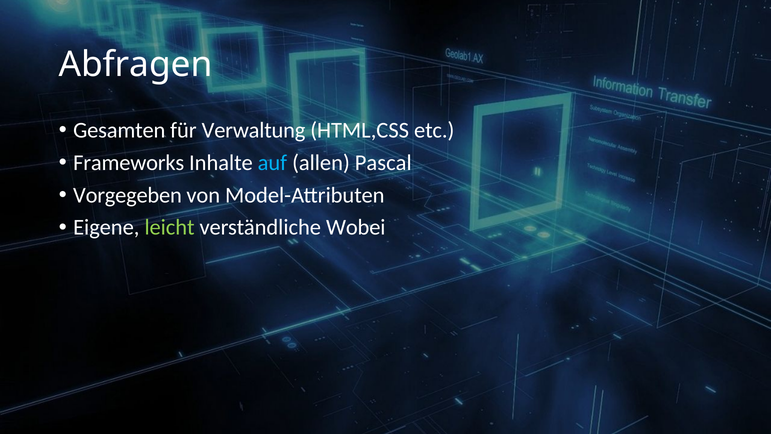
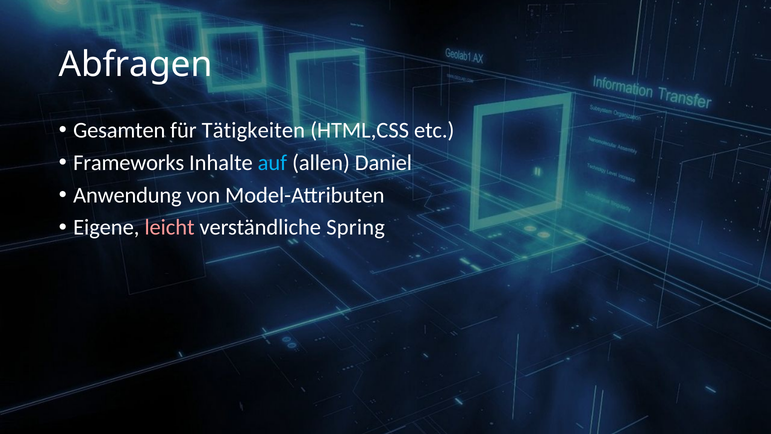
Verwaltung: Verwaltung -> Tätigkeiten (253, 130)
Pascal: Pascal -> Daniel (383, 163)
Vorgegeben: Vorgegeben -> Anwendung (127, 195)
leicht colour: light green -> pink (170, 227)
Wobei: Wobei -> Spring (356, 227)
